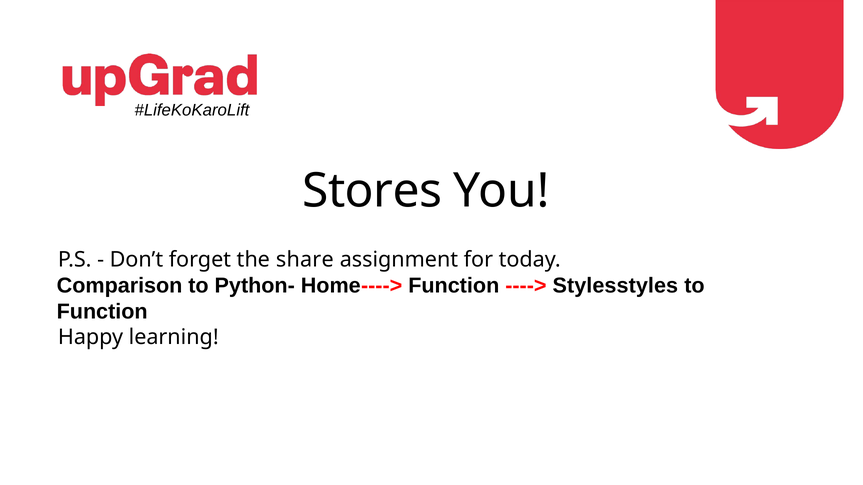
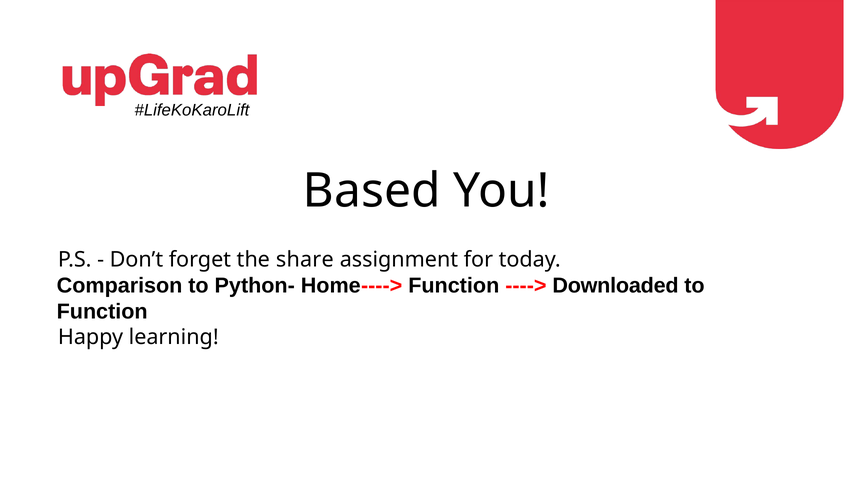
Stores: Stores -> Based (372, 191)
Stylesstyles: Stylesstyles -> Downloaded (615, 286)
